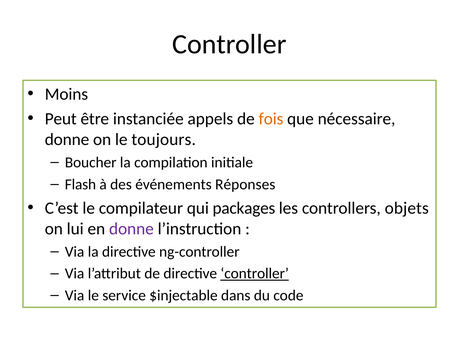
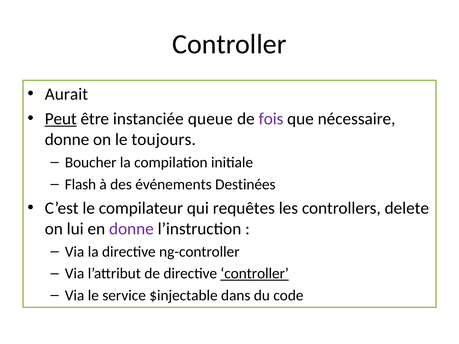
Moins: Moins -> Aurait (66, 94)
Peut underline: none -> present (61, 119)
appels: appels -> queue (210, 119)
fois colour: orange -> purple (271, 119)
Réponses: Réponses -> Destinées (245, 184)
packages: packages -> requêtes (244, 208)
objets: objets -> delete (407, 208)
